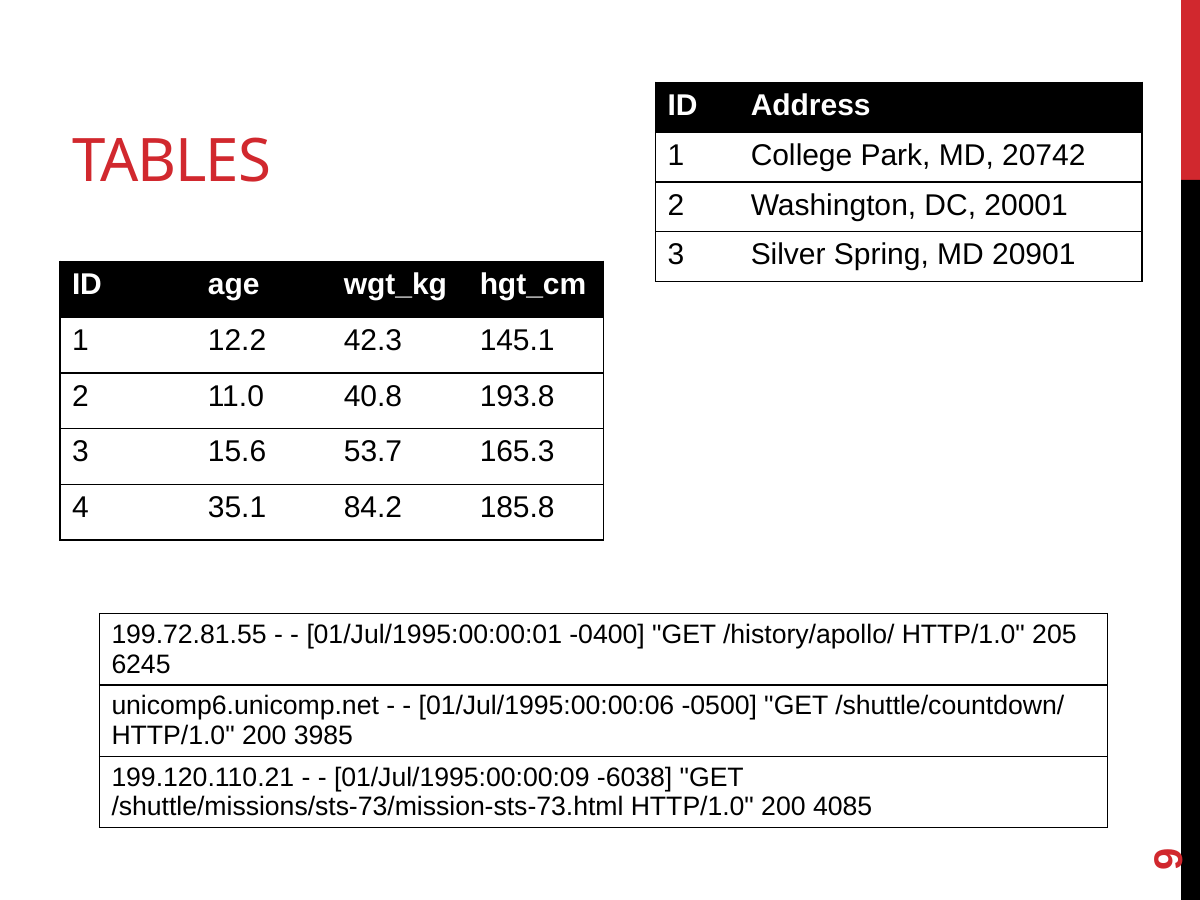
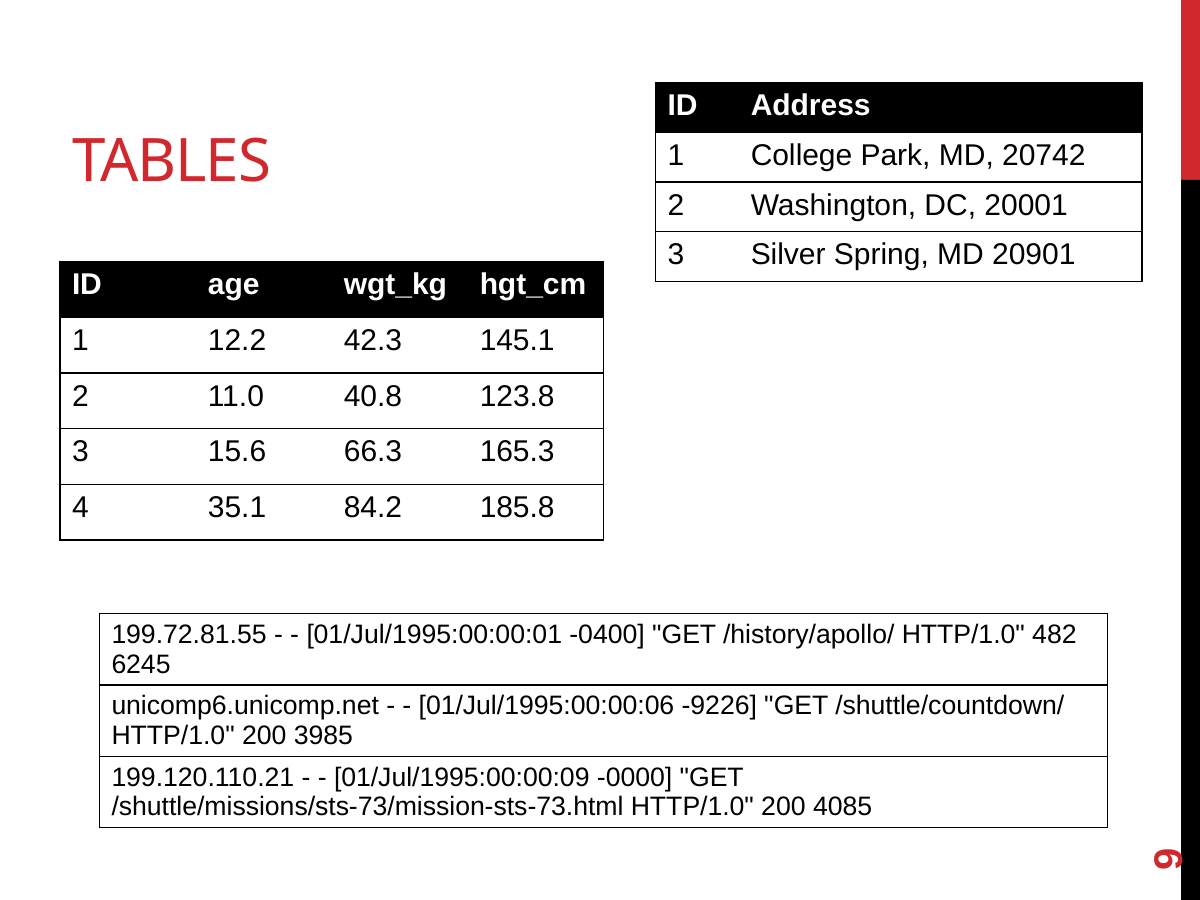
193.8: 193.8 -> 123.8 (517, 396)
53.7: 53.7 -> 66.3 (373, 452)
205: 205 -> 482 (1054, 635)
-0500: -0500 -> -9226 (719, 706)
-6038: -6038 -> -0000 (635, 777)
